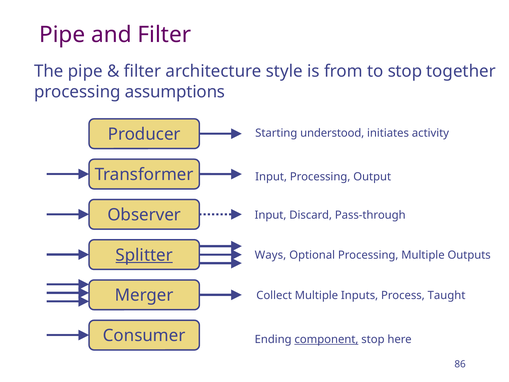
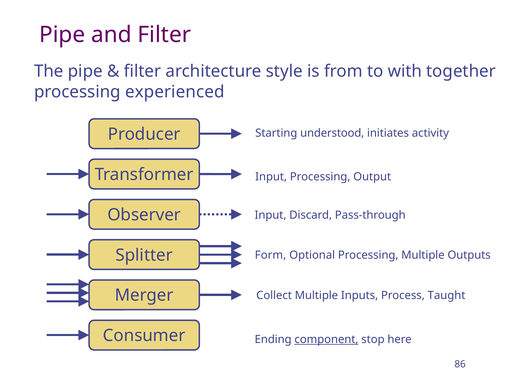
to stop: stop -> with (405, 71)
assumptions: assumptions -> experienced (175, 92)
Splitter underline: present -> none (144, 255)
Ways: Ways -> Form (270, 255)
